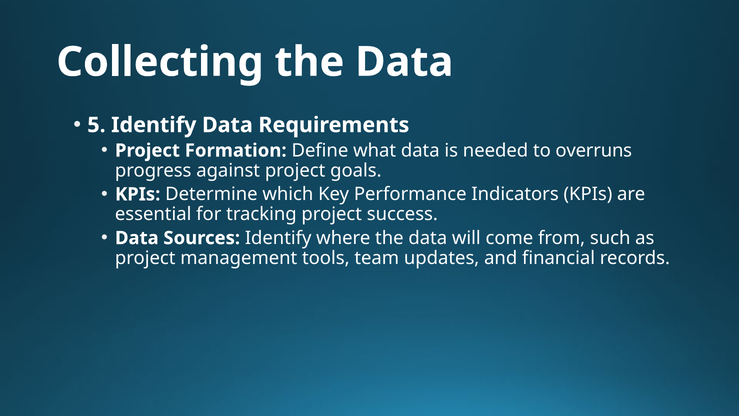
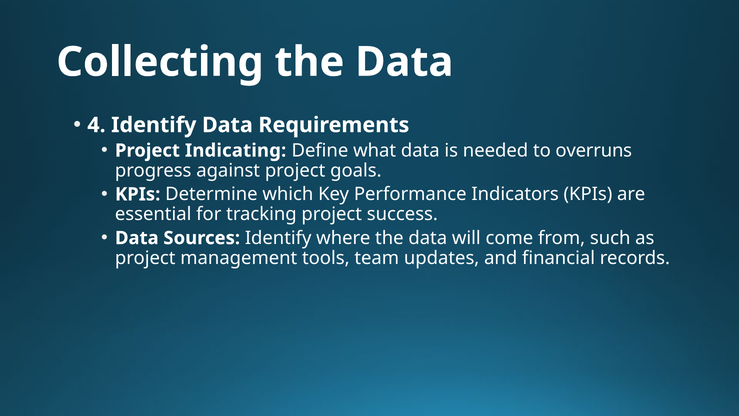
5: 5 -> 4 (96, 125)
Formation: Formation -> Indicating (236, 150)
